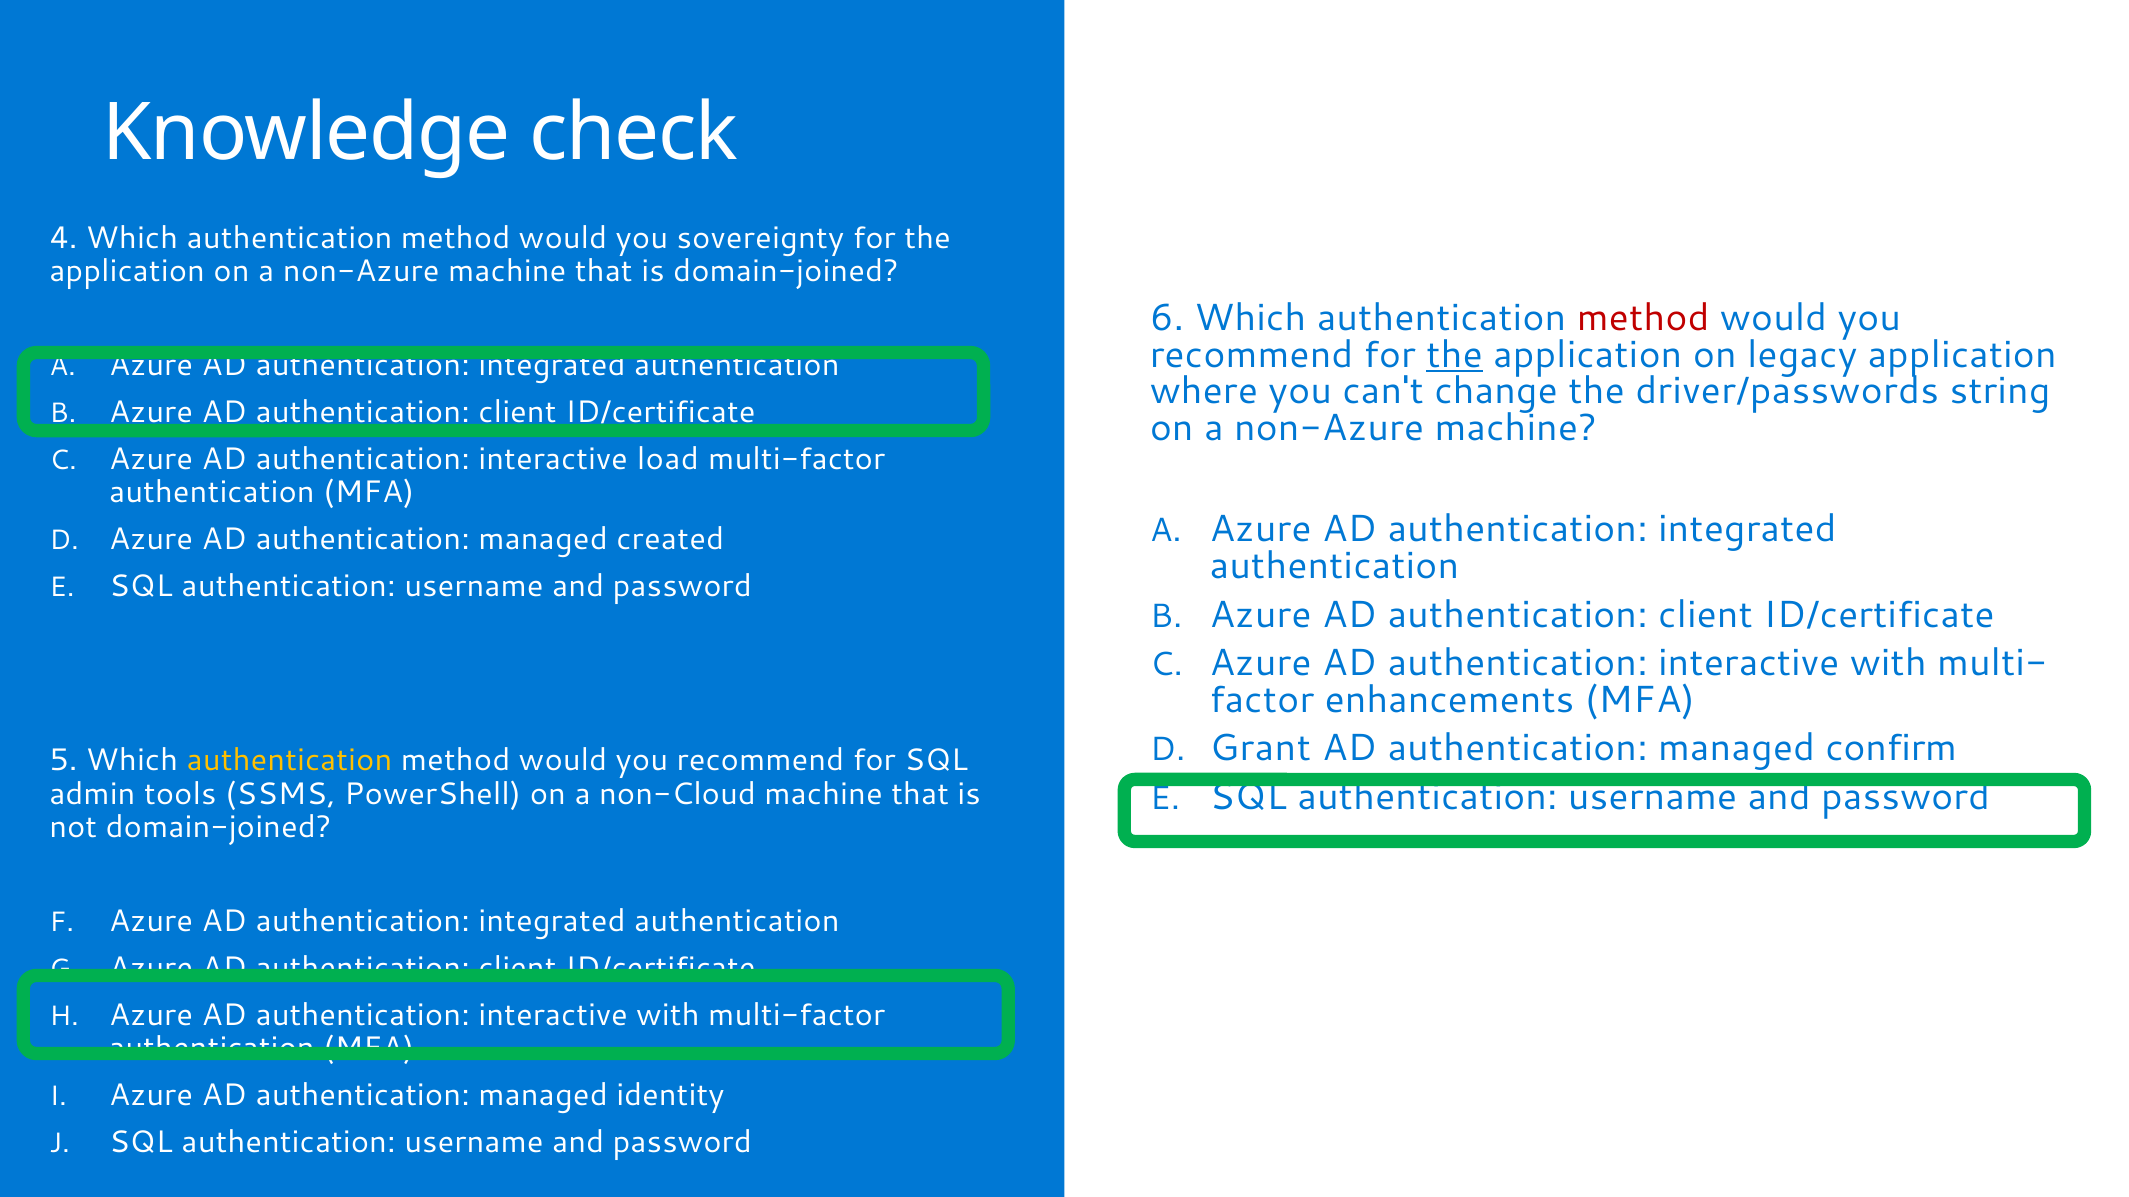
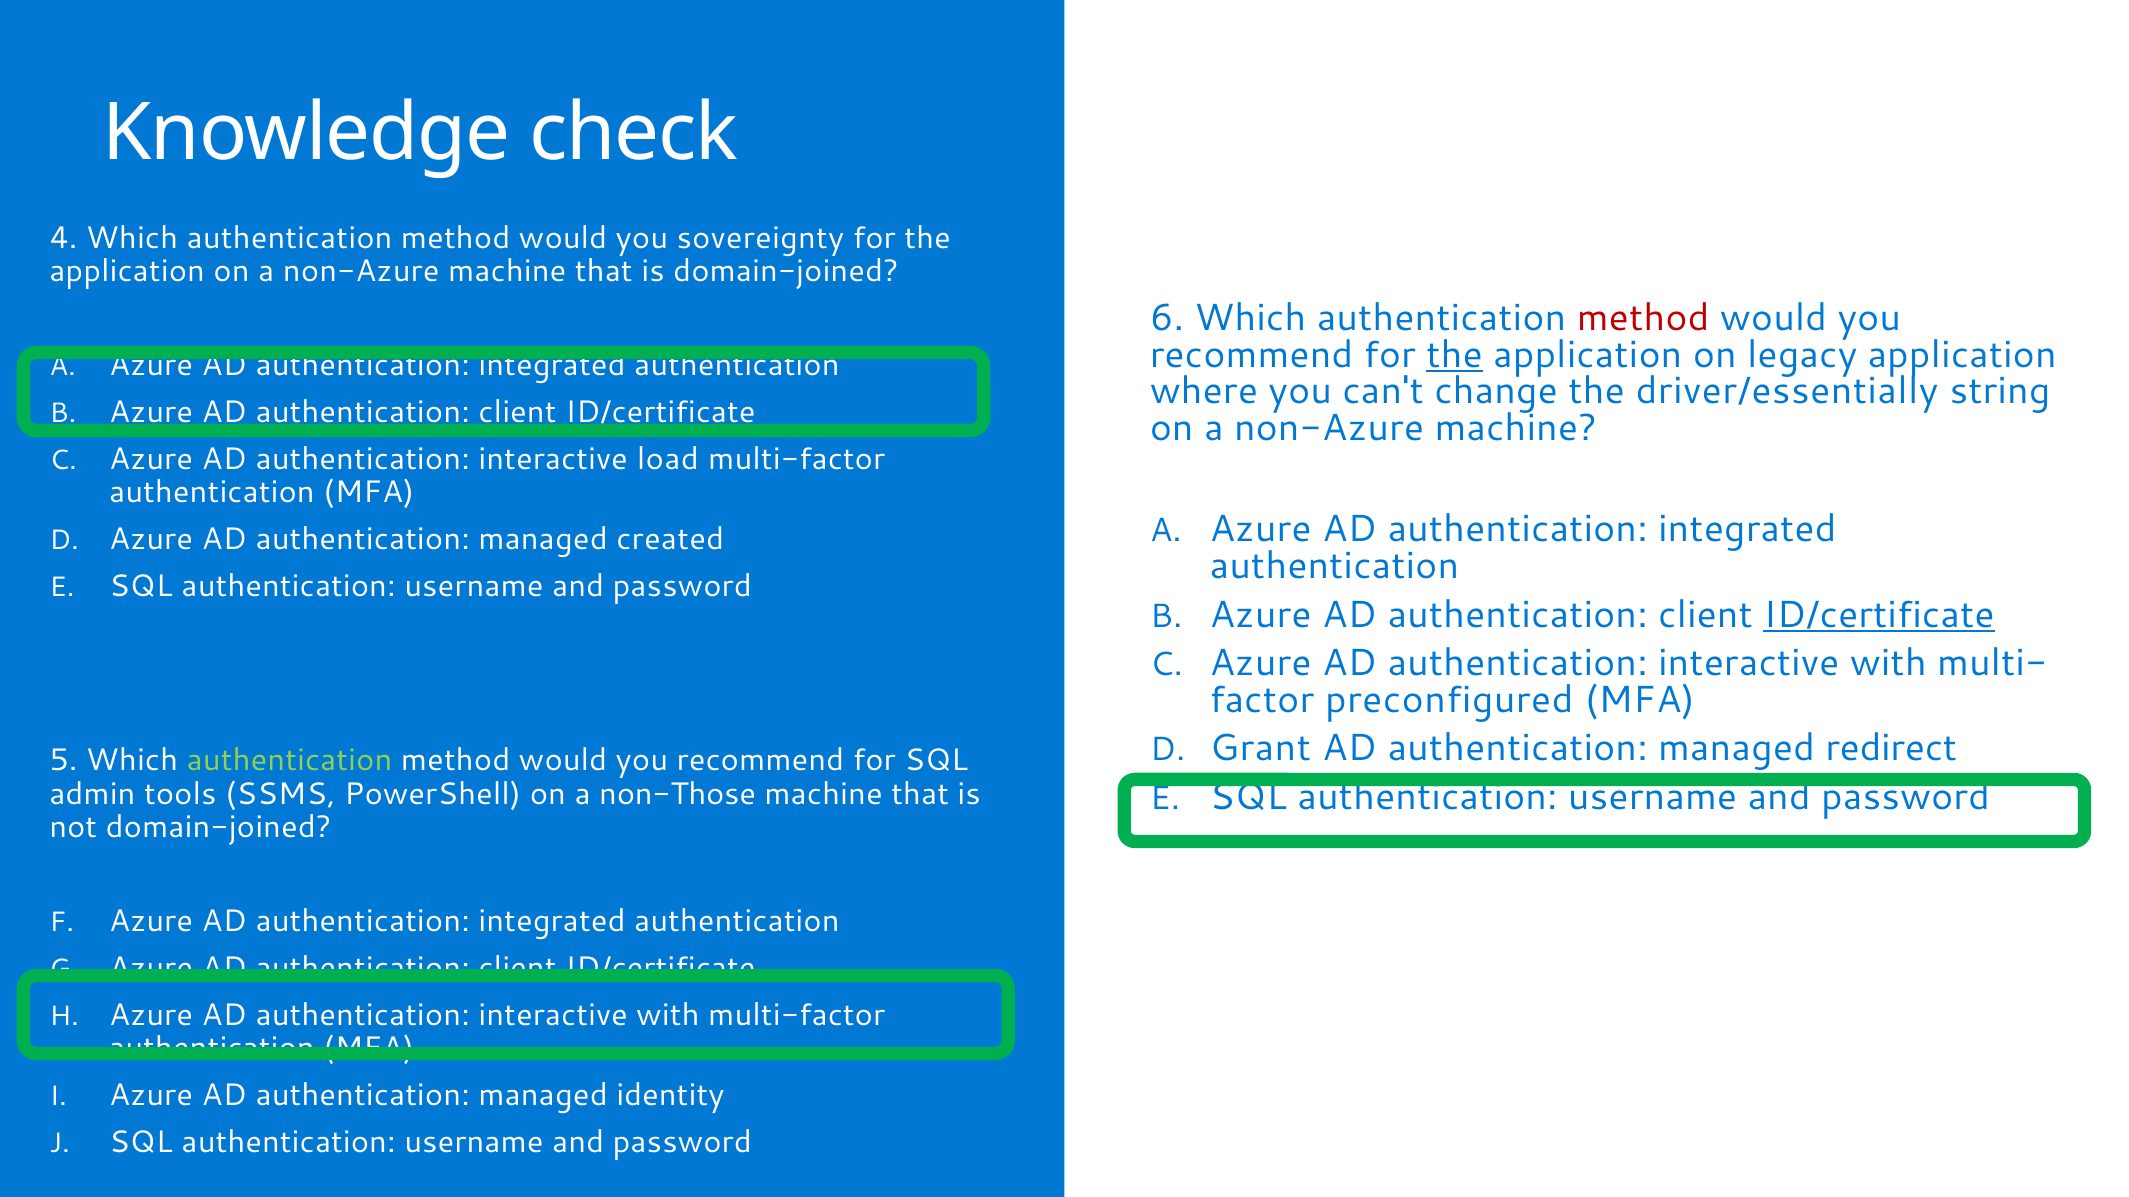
driver/passwords: driver/passwords -> driver/essentially (1787, 392)
ID/certificate underline: none -> present (1879, 615)
enhancements: enhancements -> preconfigured (1449, 700)
confirm: confirm -> redirect (1891, 749)
authentication colour: yellow -> light green (290, 761)
non-Cloud: non-Cloud -> non-Those (678, 794)
